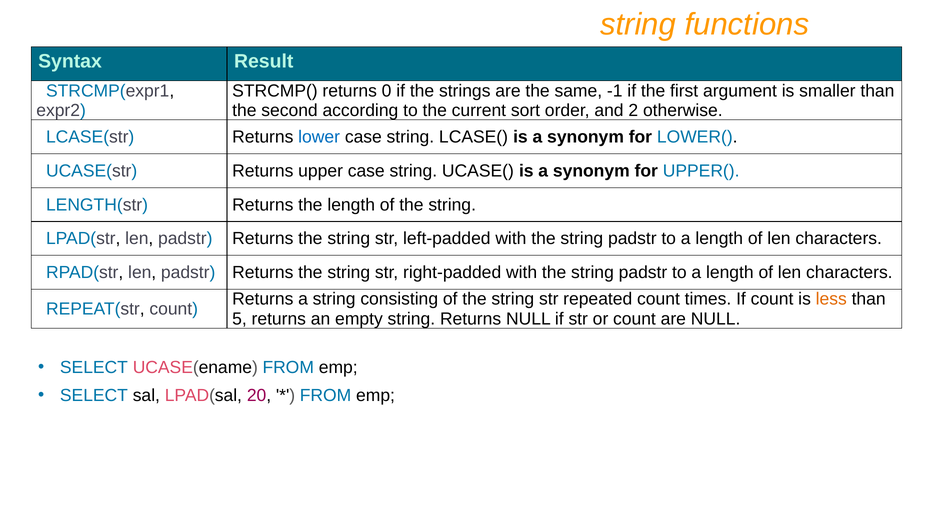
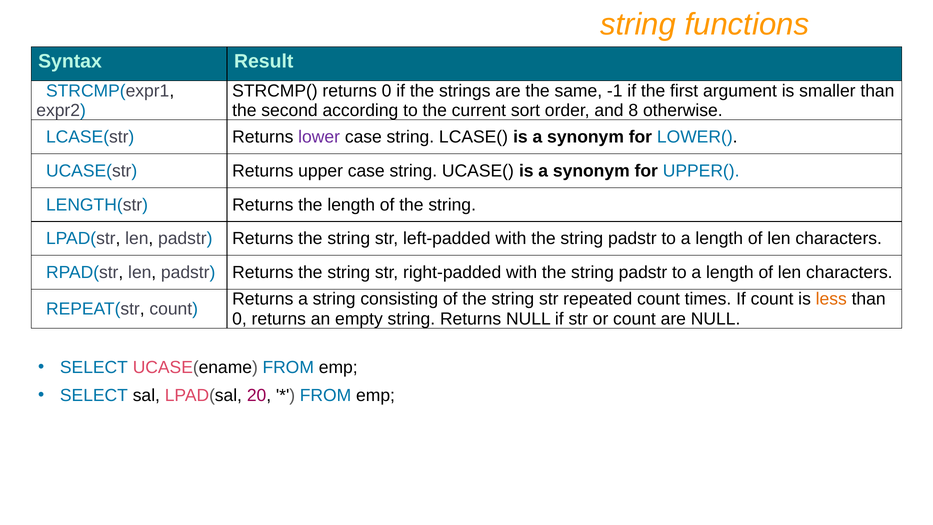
2: 2 -> 8 (633, 110)
lower colour: blue -> purple (319, 137)
5: 5 -> 0 (240, 319)
